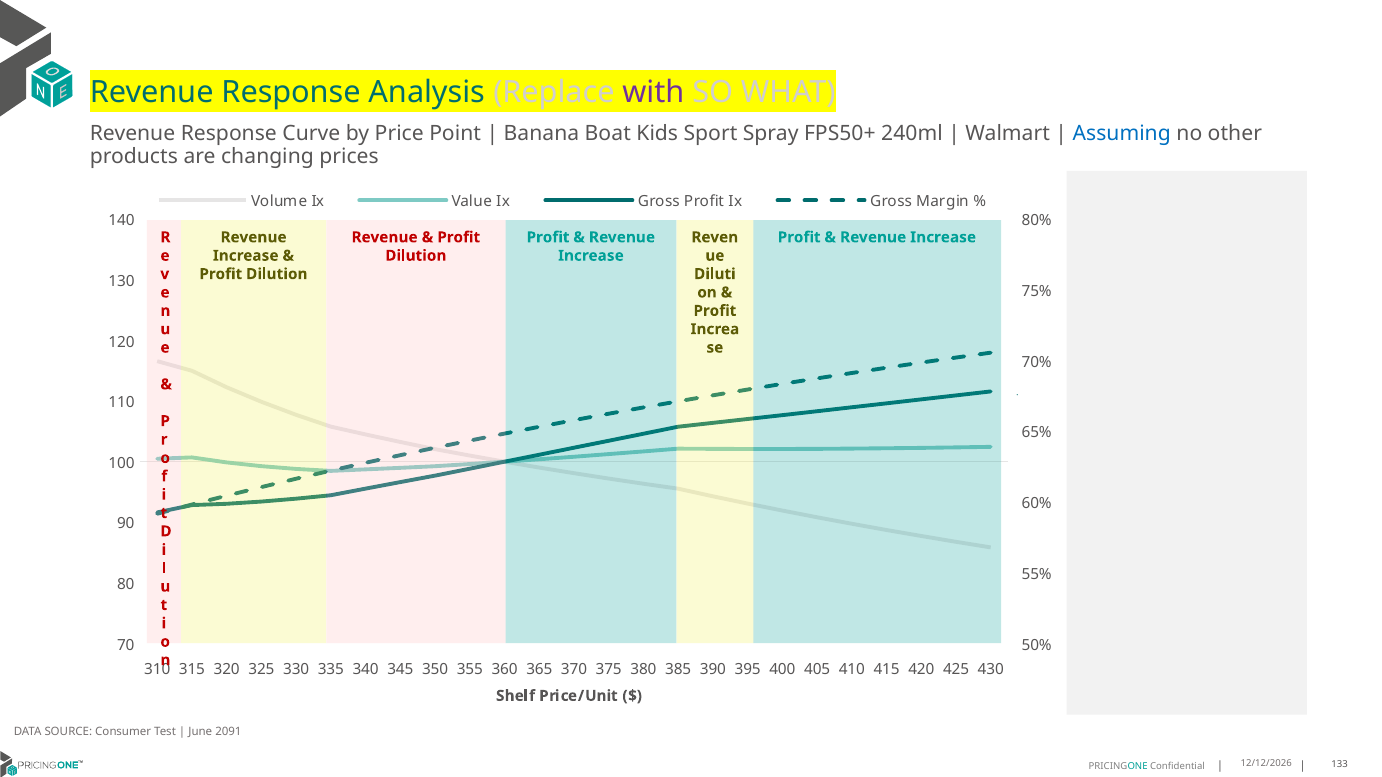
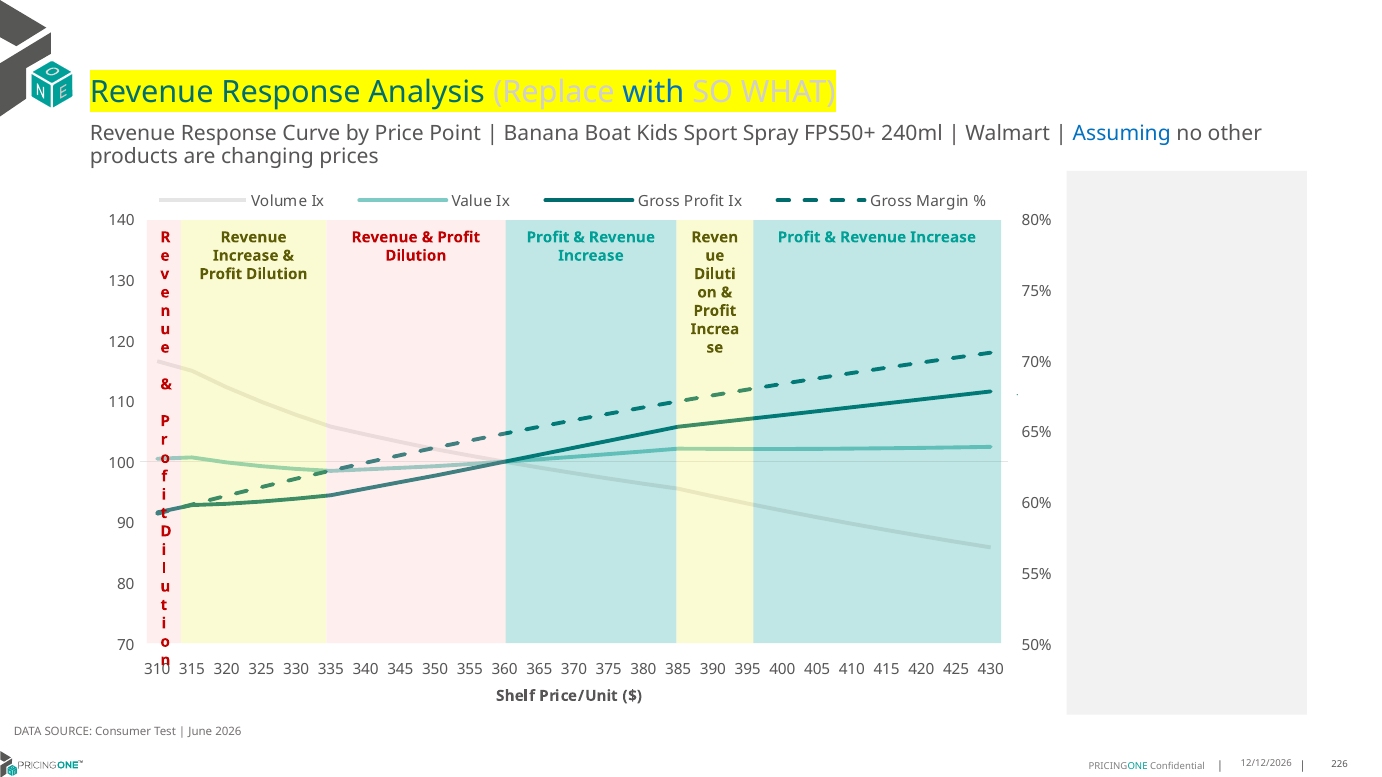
with colour: purple -> blue (653, 93)
2091: 2091 -> 2026 (228, 732)
133: 133 -> 226 (1340, 764)
